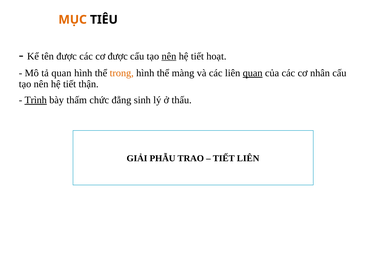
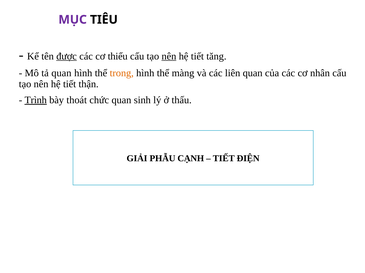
MỤC colour: orange -> purple (73, 20)
được underline: none -> present (67, 56)
cơ được: được -> thiểu (118, 56)
hoạt: hoạt -> tăng (216, 56)
quan underline: present -> none (253, 73)
thấm: thấm -> thoát (77, 100)
chức đẳng: đẳng -> quan (121, 100)
TRAO: TRAO -> CẠNH (191, 159)
TIẾT LIÊN: LIÊN -> ĐIỆN (248, 159)
